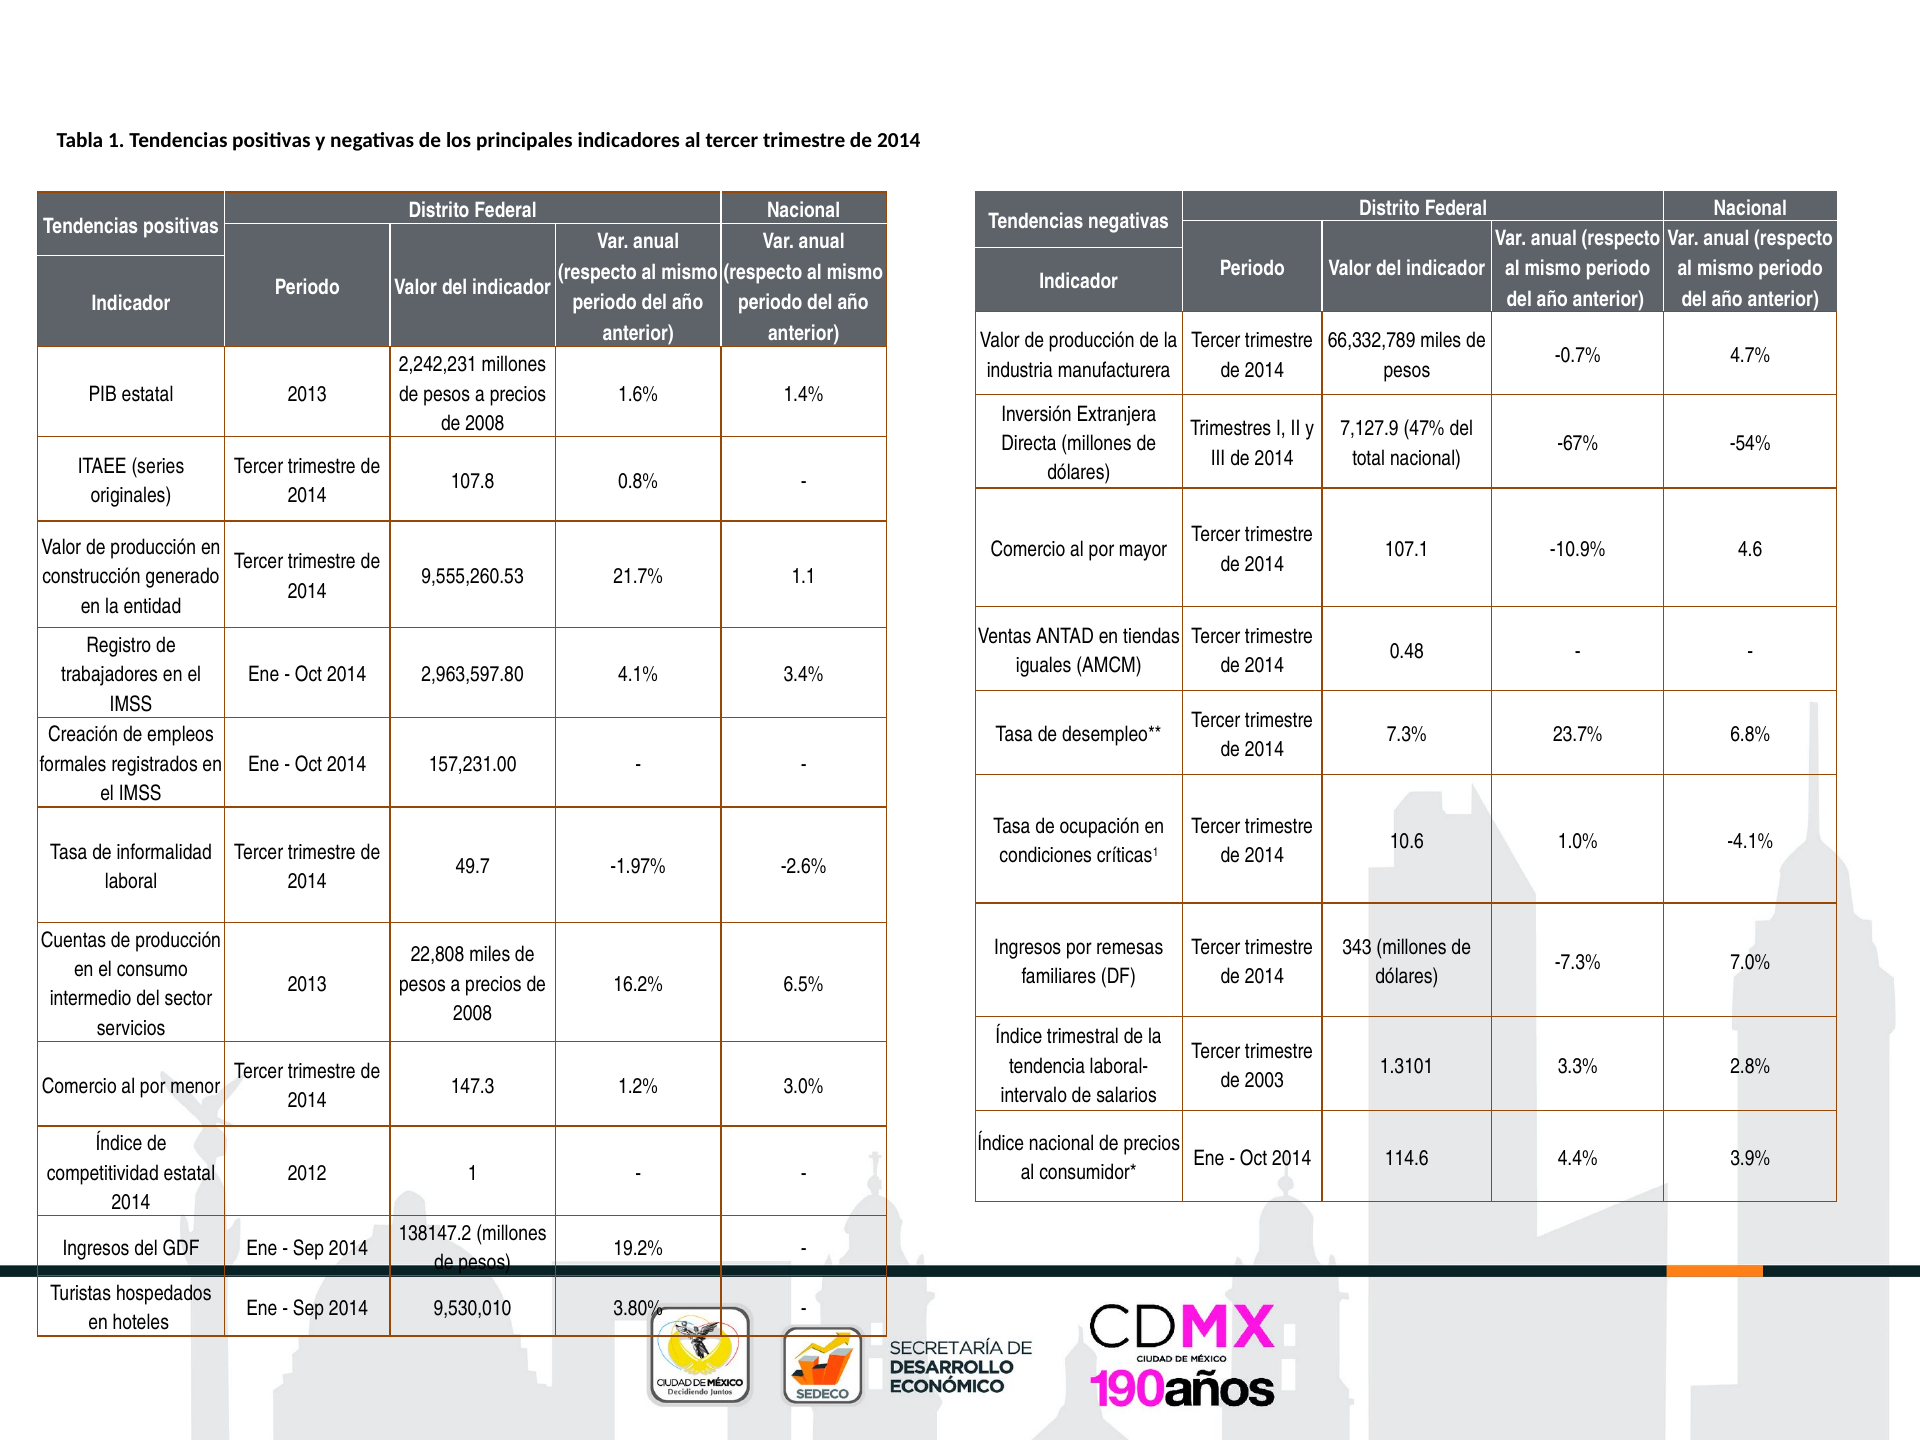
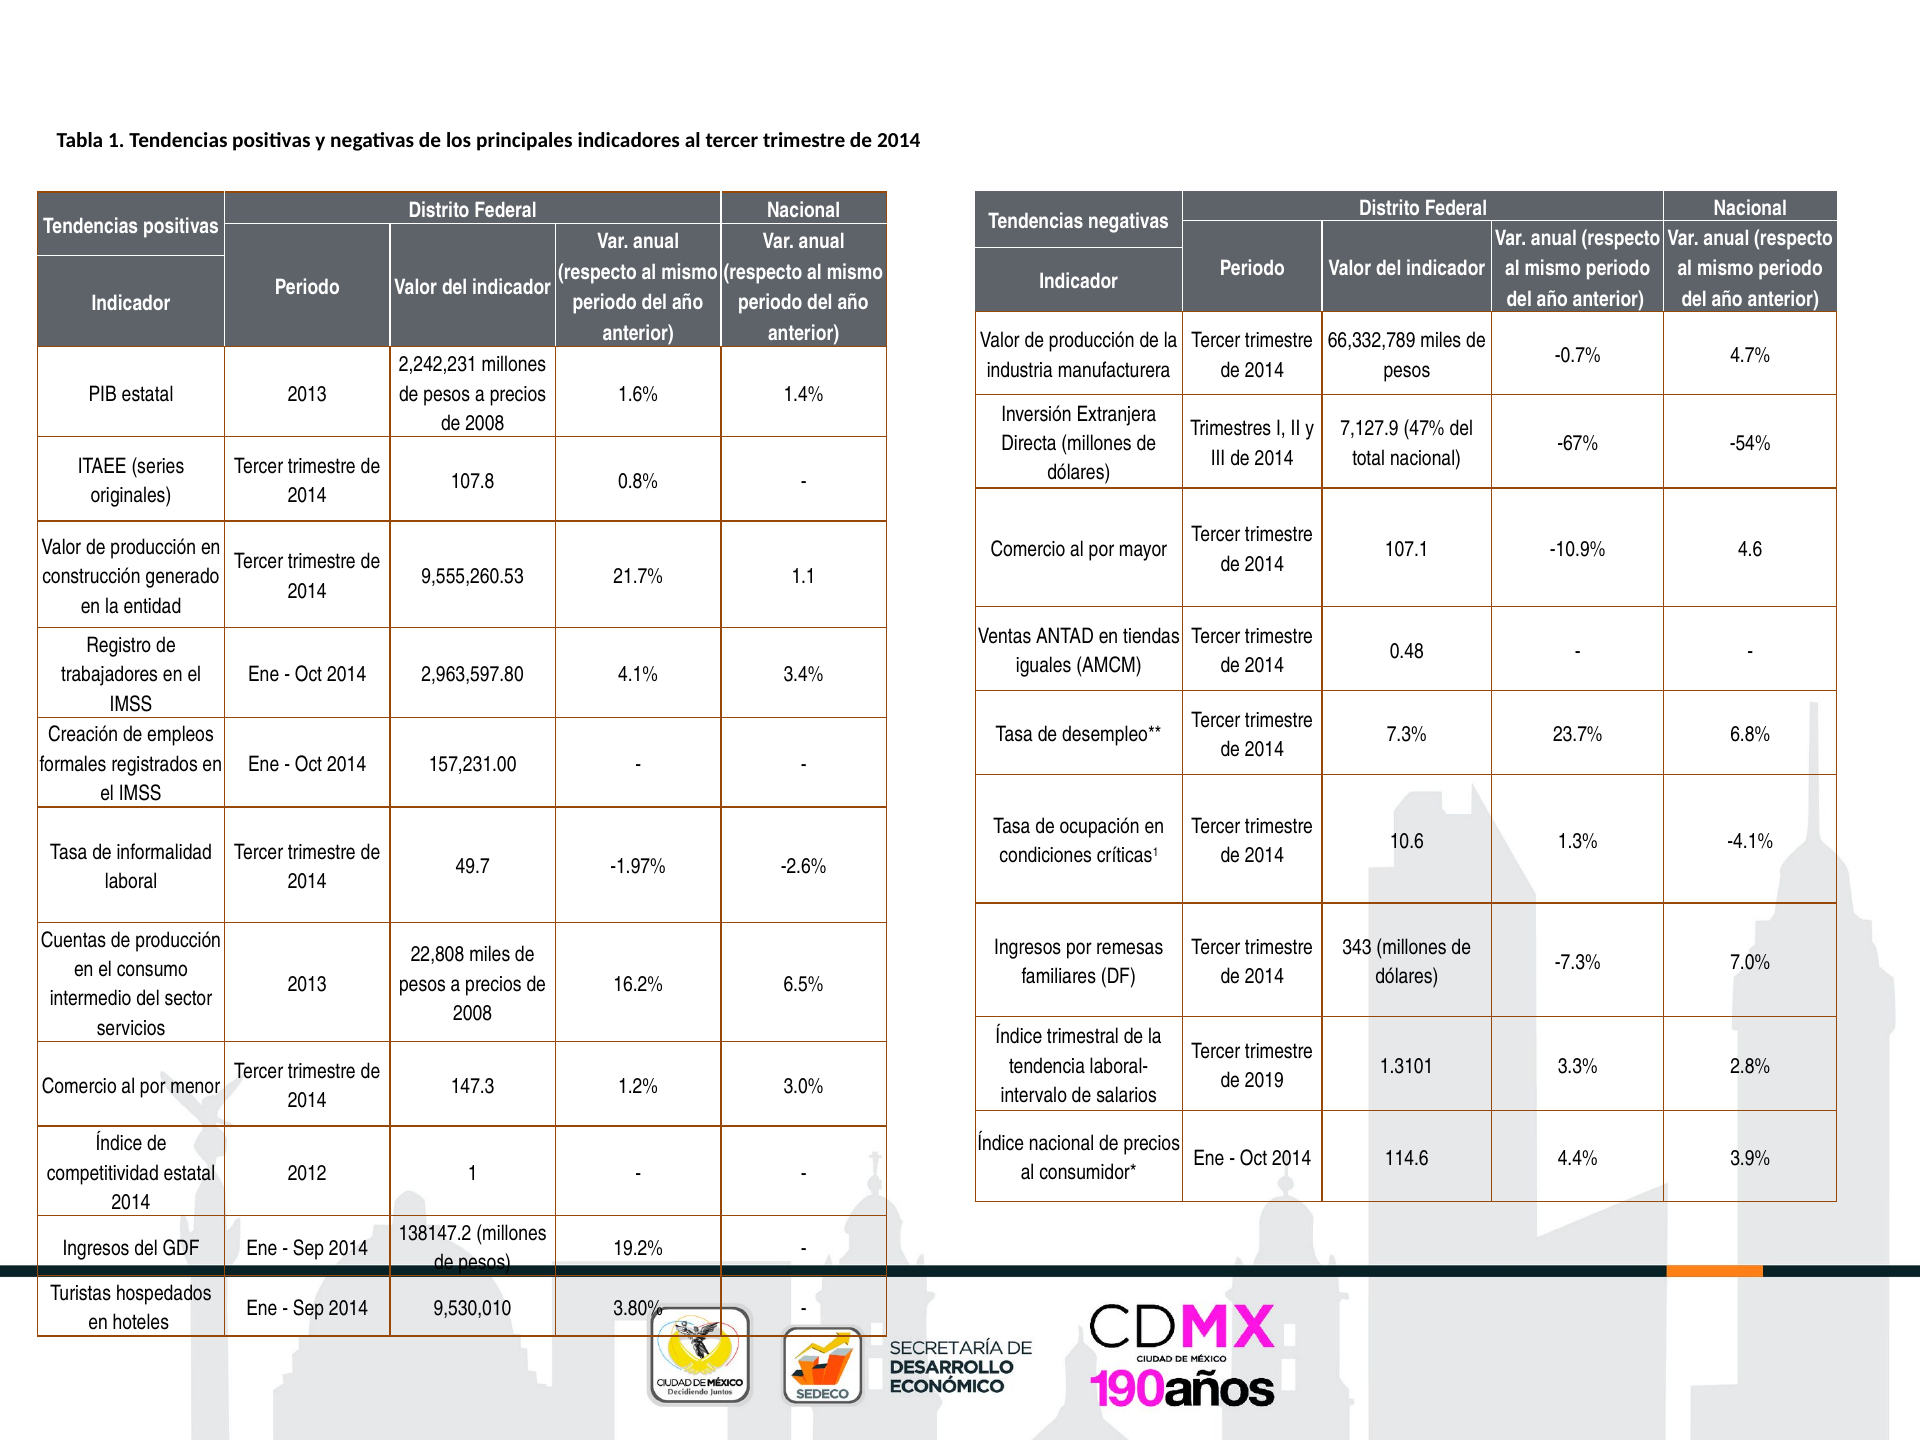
1.0%: 1.0% -> 1.3% (1578, 841)
2003: 2003 -> 2019 (1264, 1081)
